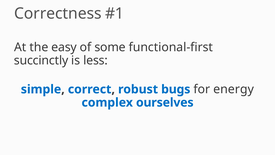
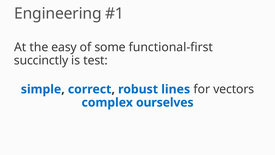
Correctness: Correctness -> Engineering (58, 14)
less: less -> test (96, 60)
bugs: bugs -> lines (176, 89)
energy: energy -> vectors (234, 89)
